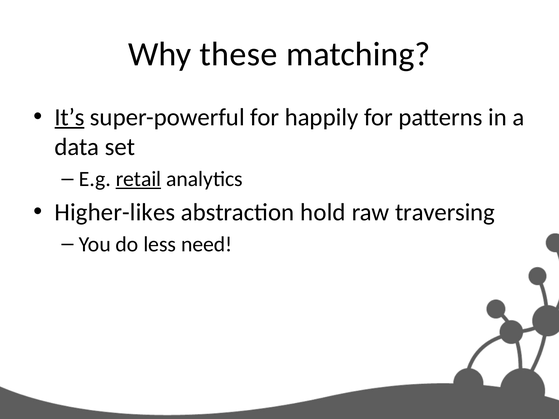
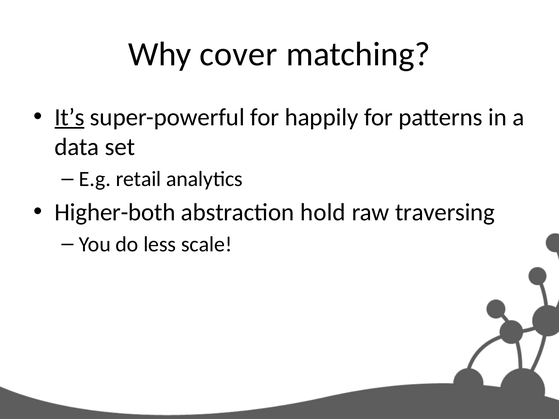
these: these -> cover (238, 54)
retail underline: present -> none (139, 179)
Higher-likes: Higher-likes -> Higher-both (115, 212)
need: need -> scale (207, 244)
